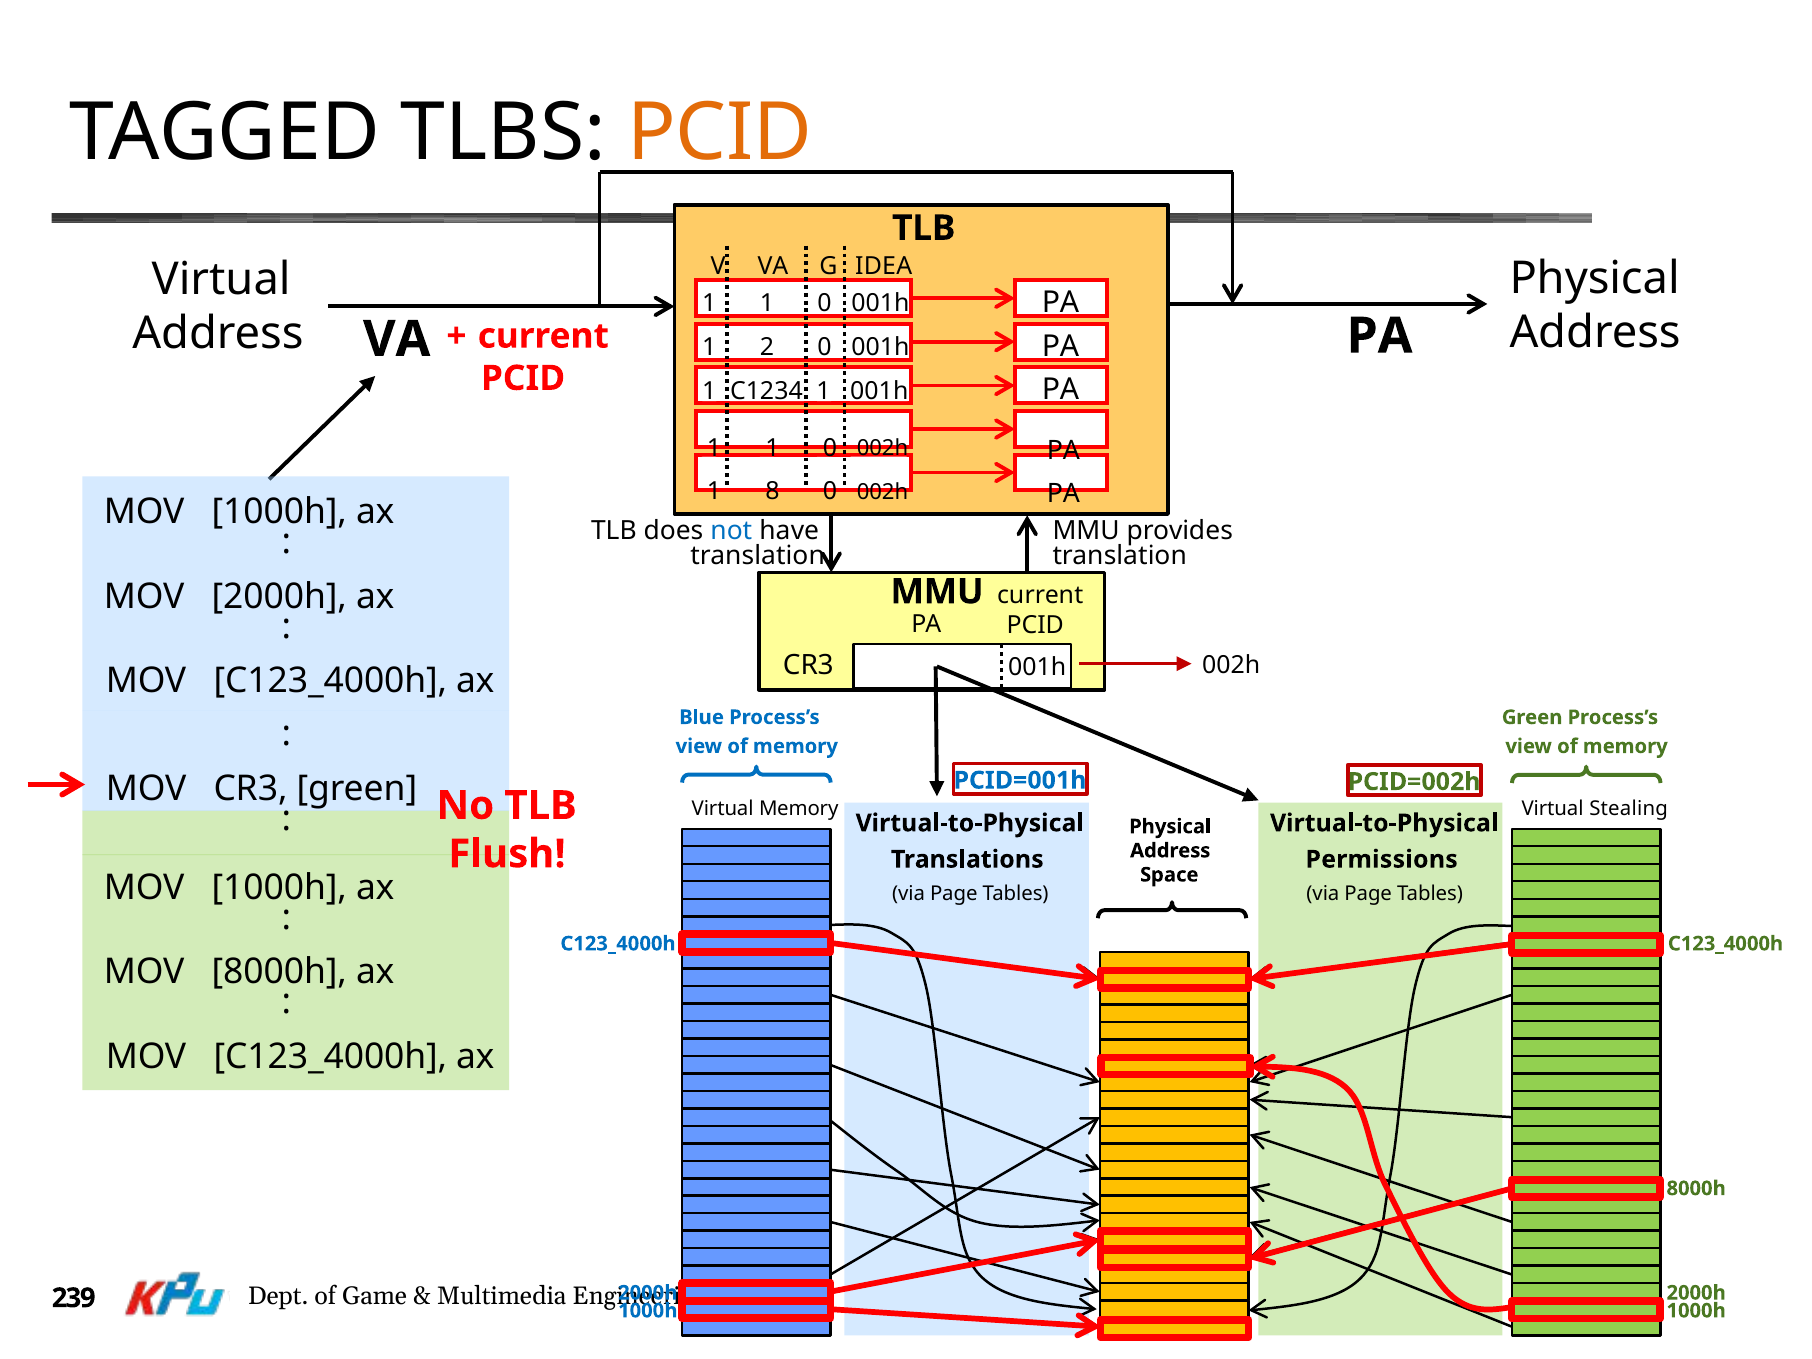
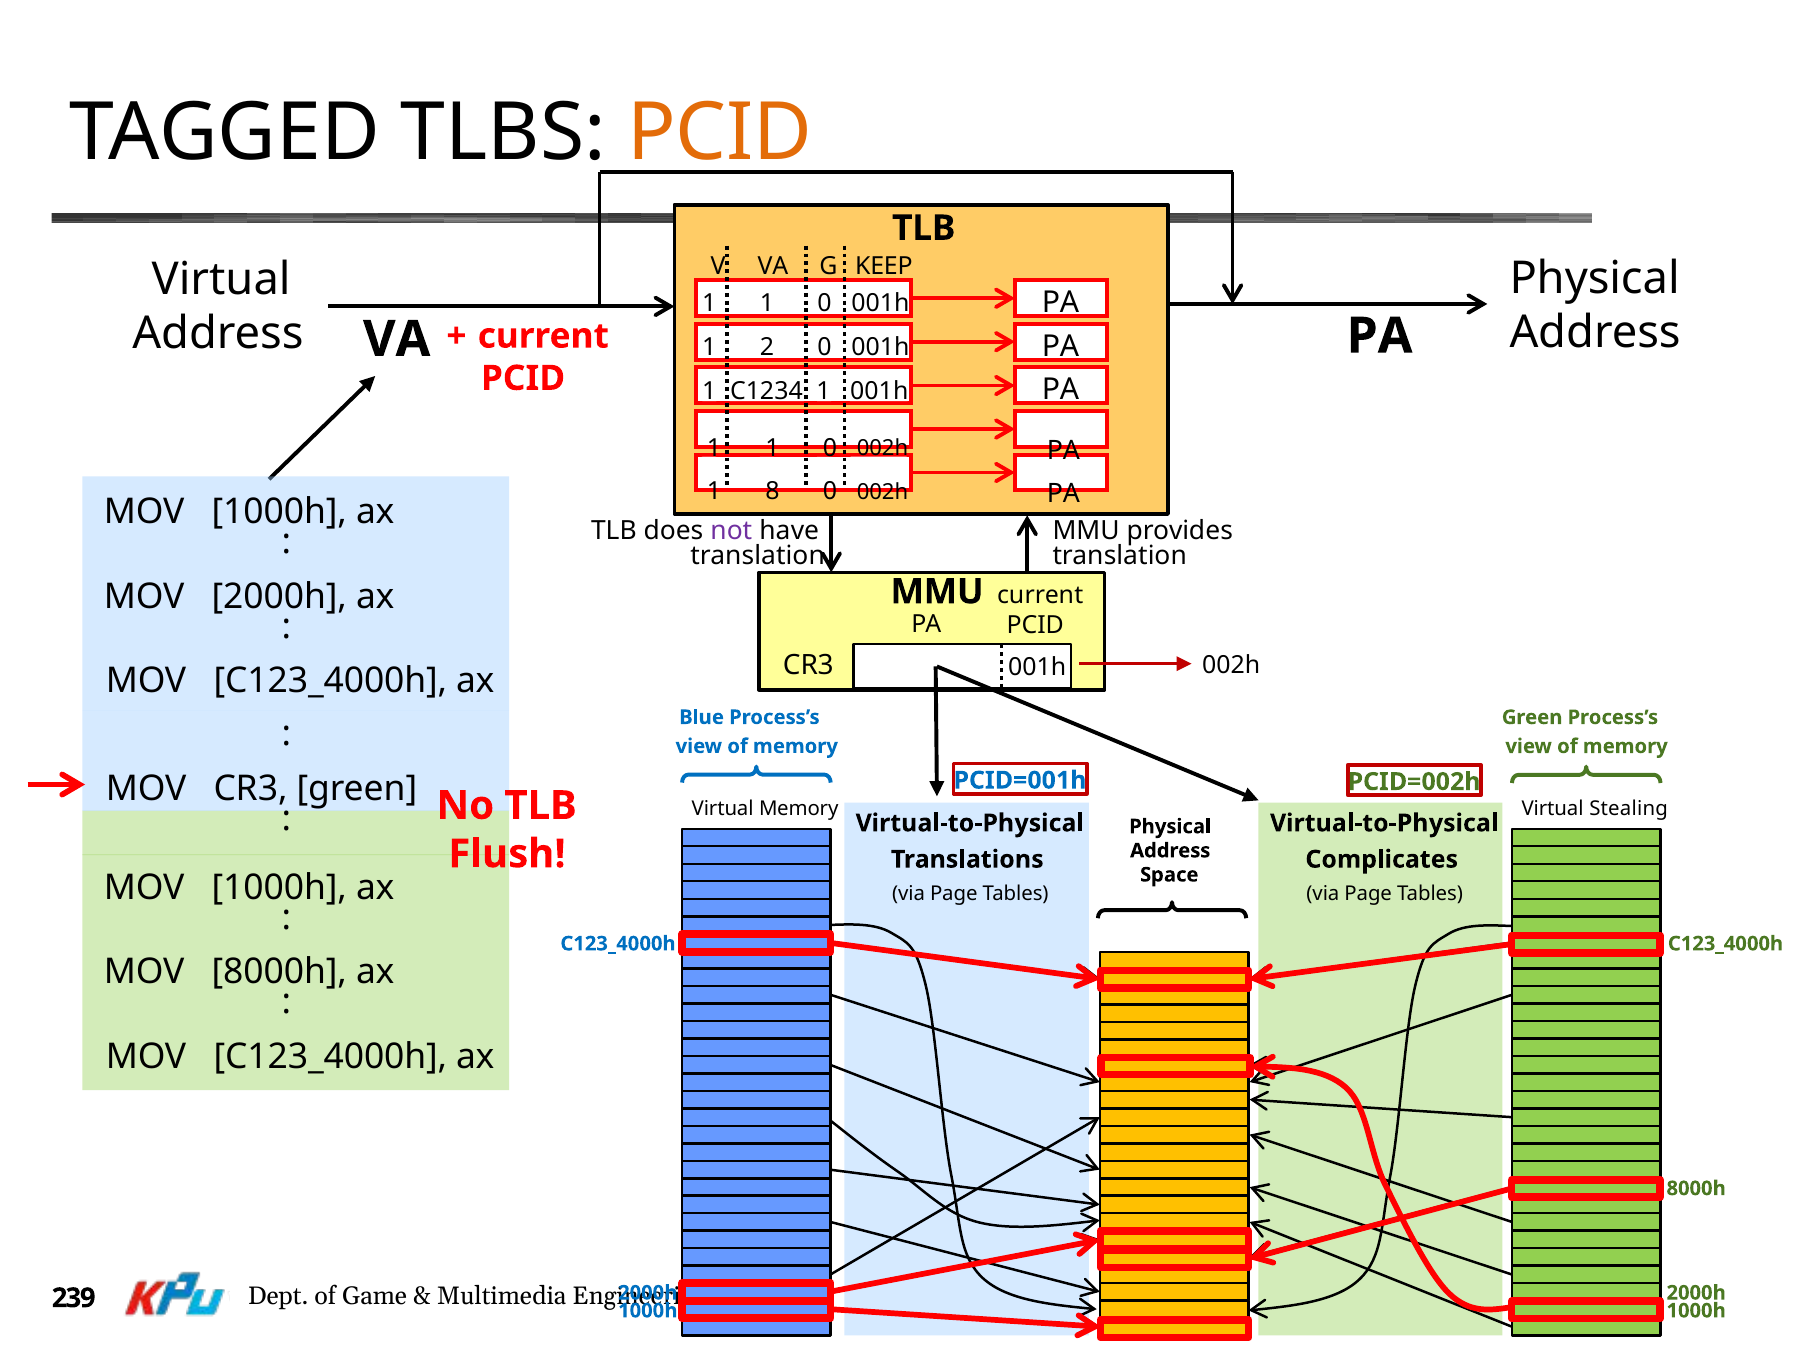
IDEA: IDEA -> KEEP (884, 266)
not colour: blue -> purple (731, 531)
Permissions: Permissions -> Complicates (1382, 859)
